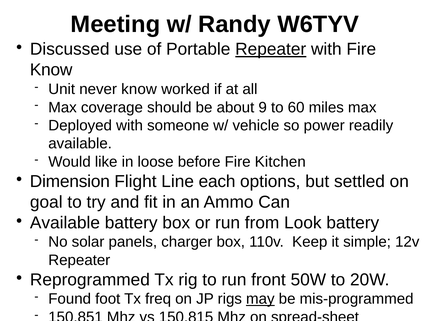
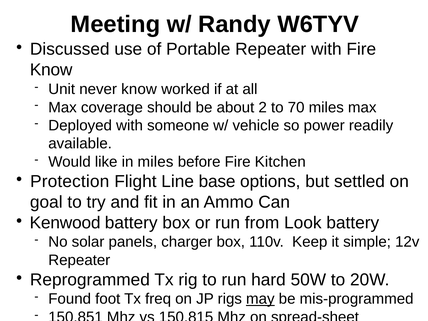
Repeater underline: present -> none (271, 49)
9: 9 -> 2 (263, 107)
60: 60 -> 70 (296, 107)
in loose: loose -> miles (155, 162)
Dimension: Dimension -> Protection (70, 181)
each: each -> base (217, 181)
Available: Available -> Kenwood (65, 223)
front: front -> hard (268, 280)
